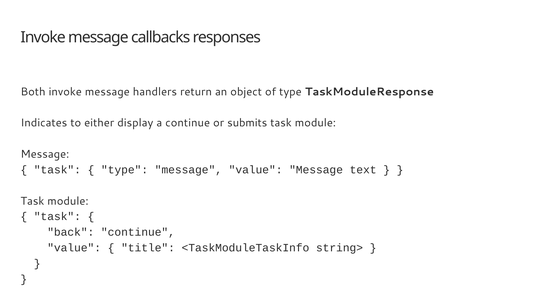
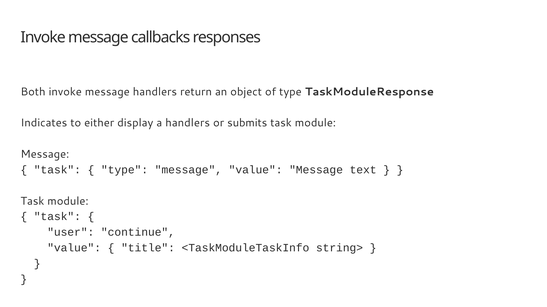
a continue: continue -> handlers (188, 123)
back: back -> user (71, 233)
